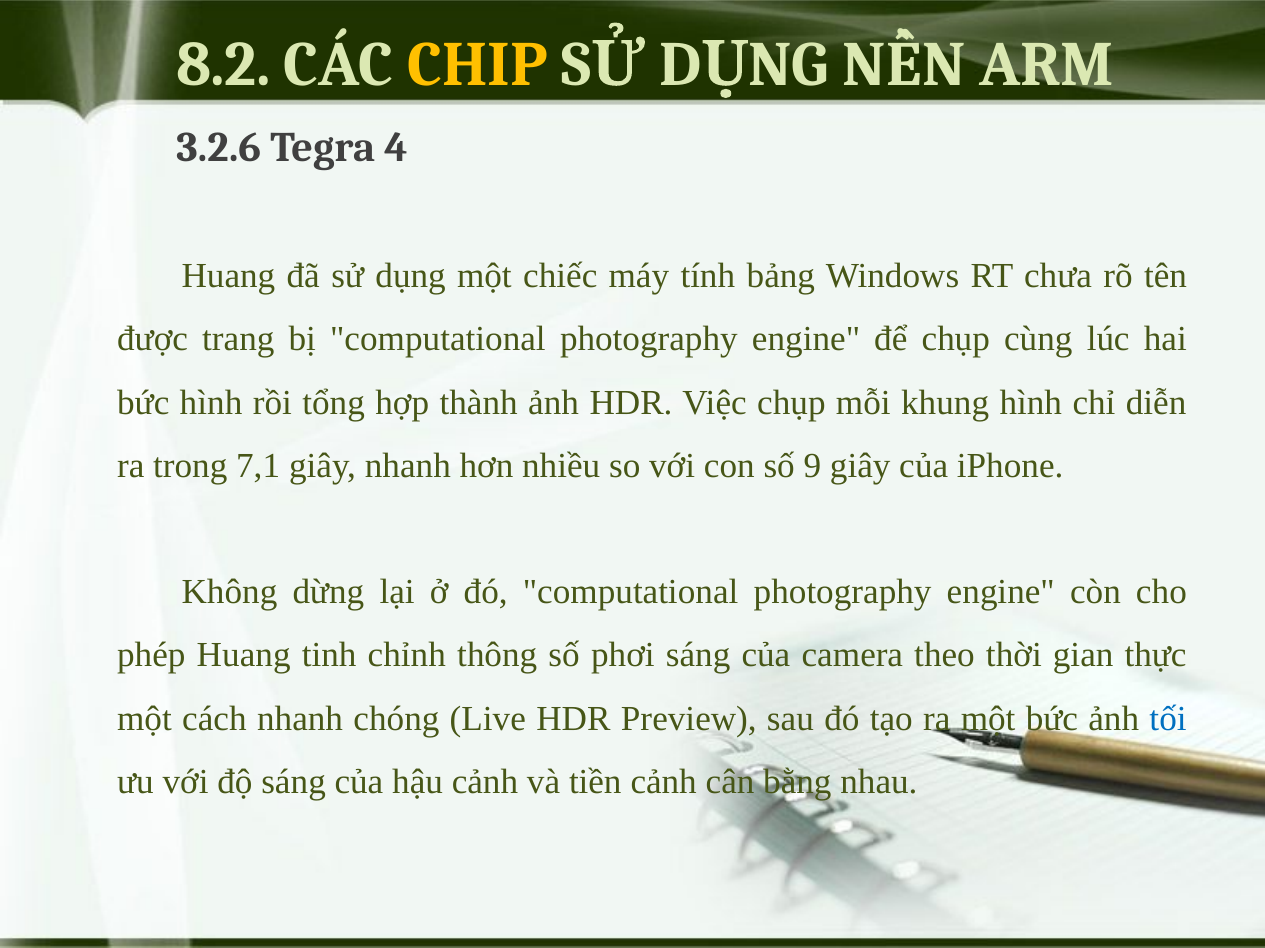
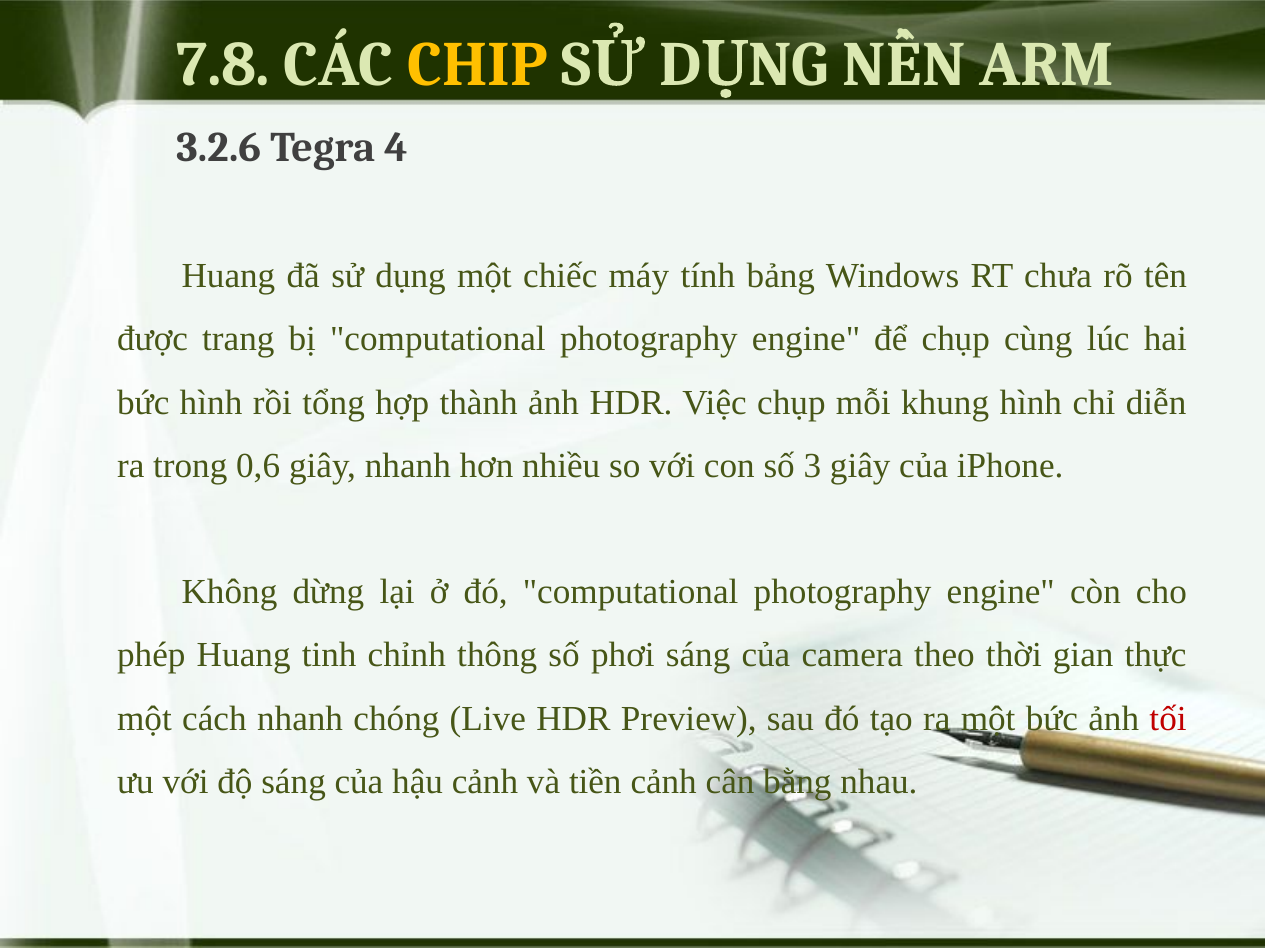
8.2: 8.2 -> 7.8 (224, 64)
7,1: 7,1 -> 0,6 (258, 466)
9: 9 -> 3 (812, 466)
tối colour: blue -> red (1168, 719)
